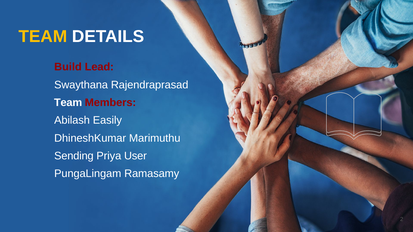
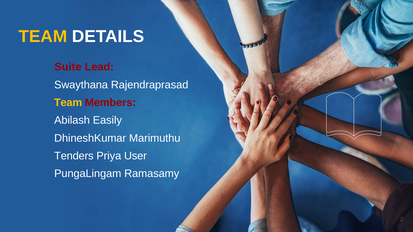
Build: Build -> Suite (68, 67)
Team colour: white -> yellow (68, 103)
Sending: Sending -> Tenders (74, 156)
